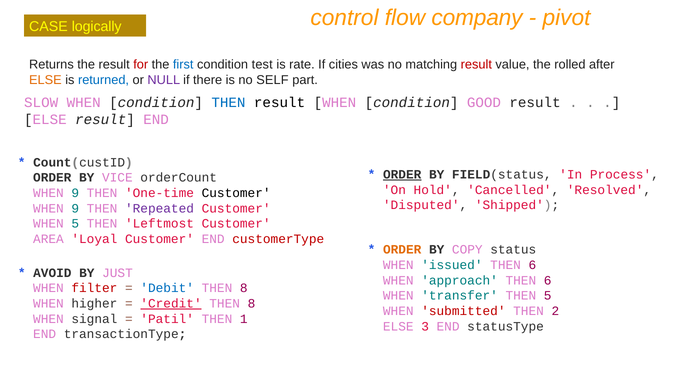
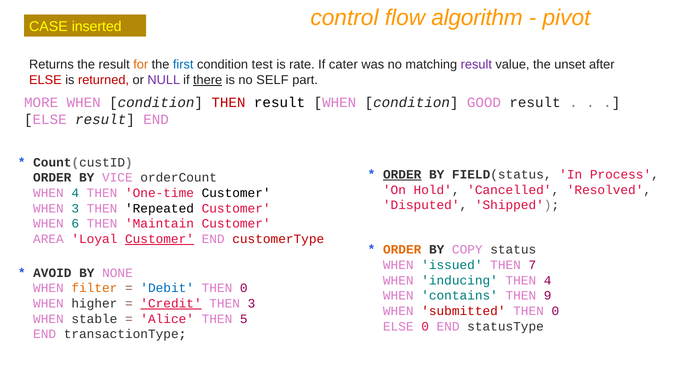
company: company -> algorithm (477, 18)
logically: logically -> inserted (97, 27)
for colour: red -> orange (141, 65)
cities: cities -> cater (343, 65)
result colour: red -> purple (476, 65)
rolled: rolled -> unset (570, 65)
ELSE colour: orange -> red (45, 80)
returned colour: blue -> red (104, 80)
there underline: none -> present (208, 80)
SLOW: SLOW -> MORE (41, 103)
THEN colour: blue -> red (228, 103)
9: 9 -> 4 (75, 193)
9: 9 -> 3 (75, 208)
Repeated colour: purple -> black (160, 208)
WHEN 5: 5 -> 6 (75, 224)
Leftmost: Leftmost -> Maintain (160, 224)
Customer underline: none -> present (160, 239)
6: 6 -> 7 (532, 265)
JUST: JUST -> NONE (117, 273)
approach: approach -> inducing (460, 280)
6: 6 -> 4 (548, 280)
filter colour: red -> orange (94, 288)
8: 8 -> 0 (244, 288)
transfer: transfer -> contains (460, 296)
THEN 5: 5 -> 9 (548, 296)
8: 8 -> 3 (251, 304)
2: 2 -> 0 (555, 311)
signal: signal -> stable (94, 319)
Patil: Patil -> Alice (167, 319)
1: 1 -> 5 (244, 319)
ELSE 3: 3 -> 0 (425, 326)
